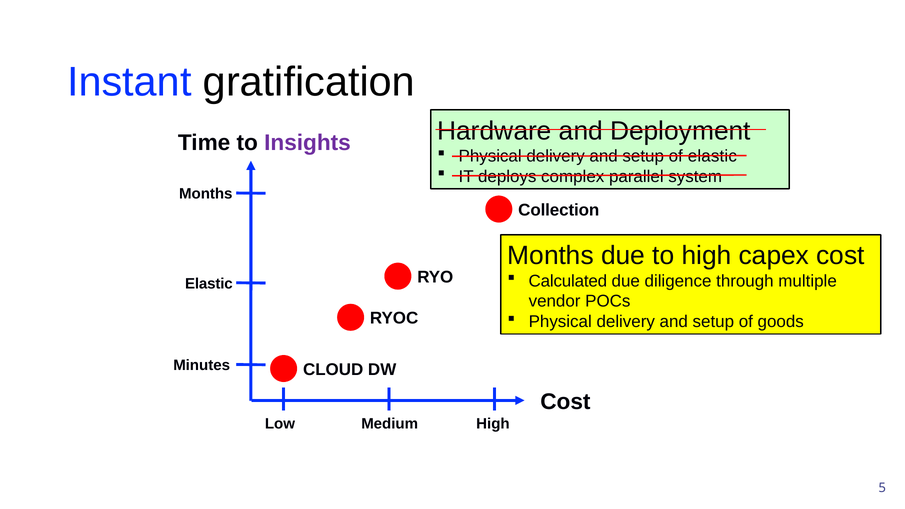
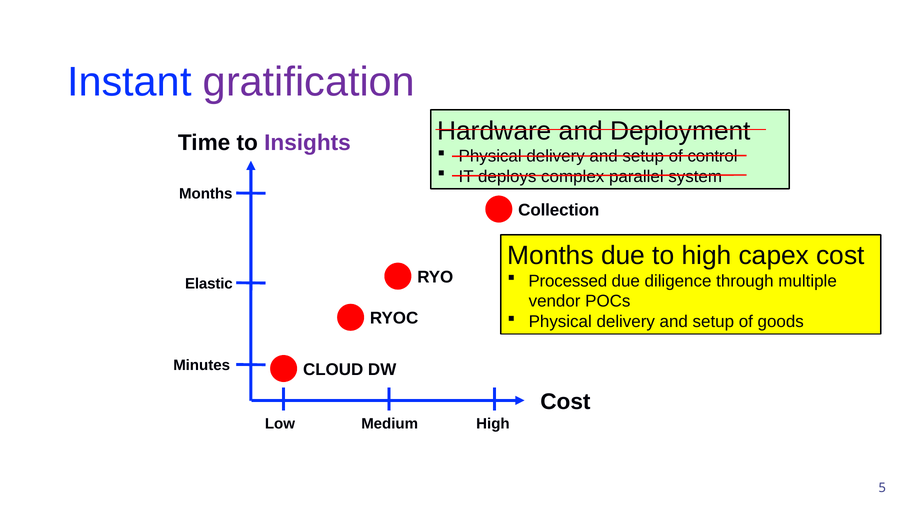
gratification colour: black -> purple (309, 82)
of elastic: elastic -> control (713, 156)
Calculated: Calculated -> Processed (568, 281)
